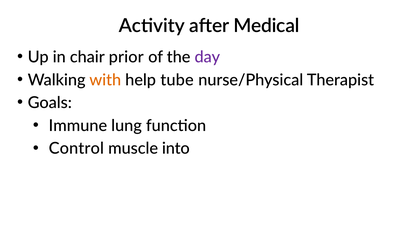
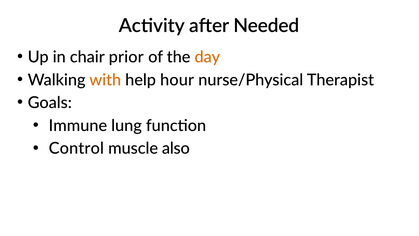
Medical: Medical -> Needed (266, 26)
day colour: purple -> orange (207, 57)
tube: tube -> hour (177, 80)
into: into -> also (176, 148)
